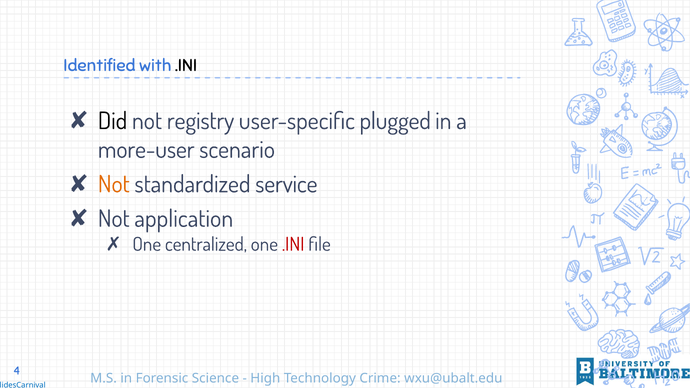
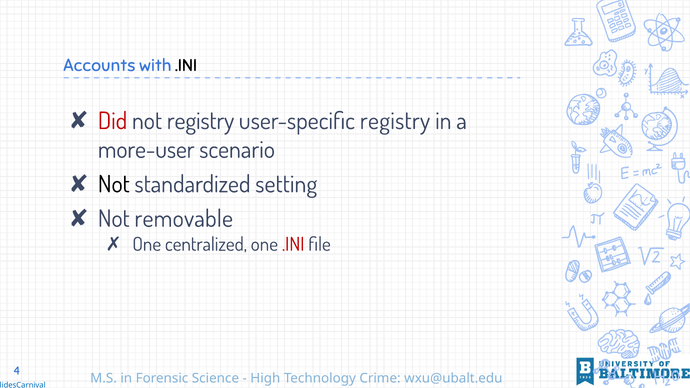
Identified: Identified -> Accounts (99, 66)
Did colour: black -> red (113, 121)
user-specific plugged: plugged -> registry (395, 121)
Not colour: orange -> black (114, 185)
service: service -> setting (286, 185)
application: application -> removable (184, 219)
